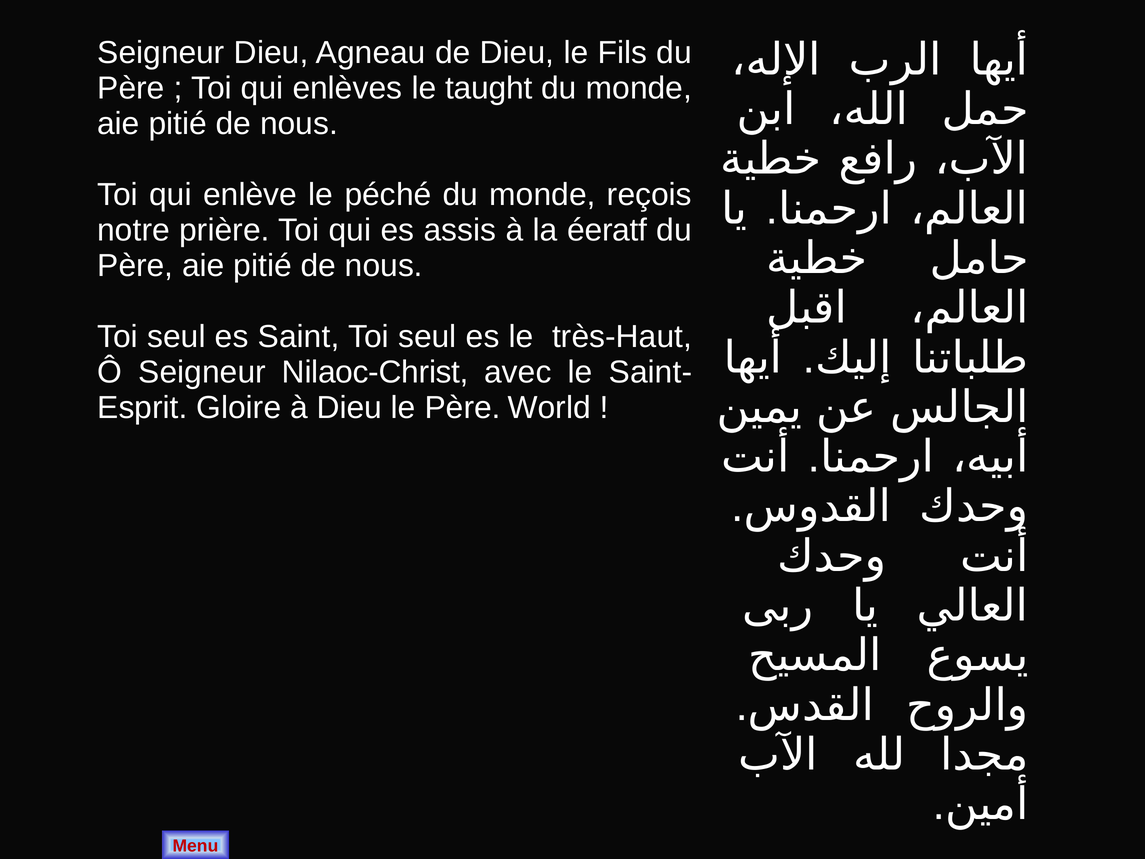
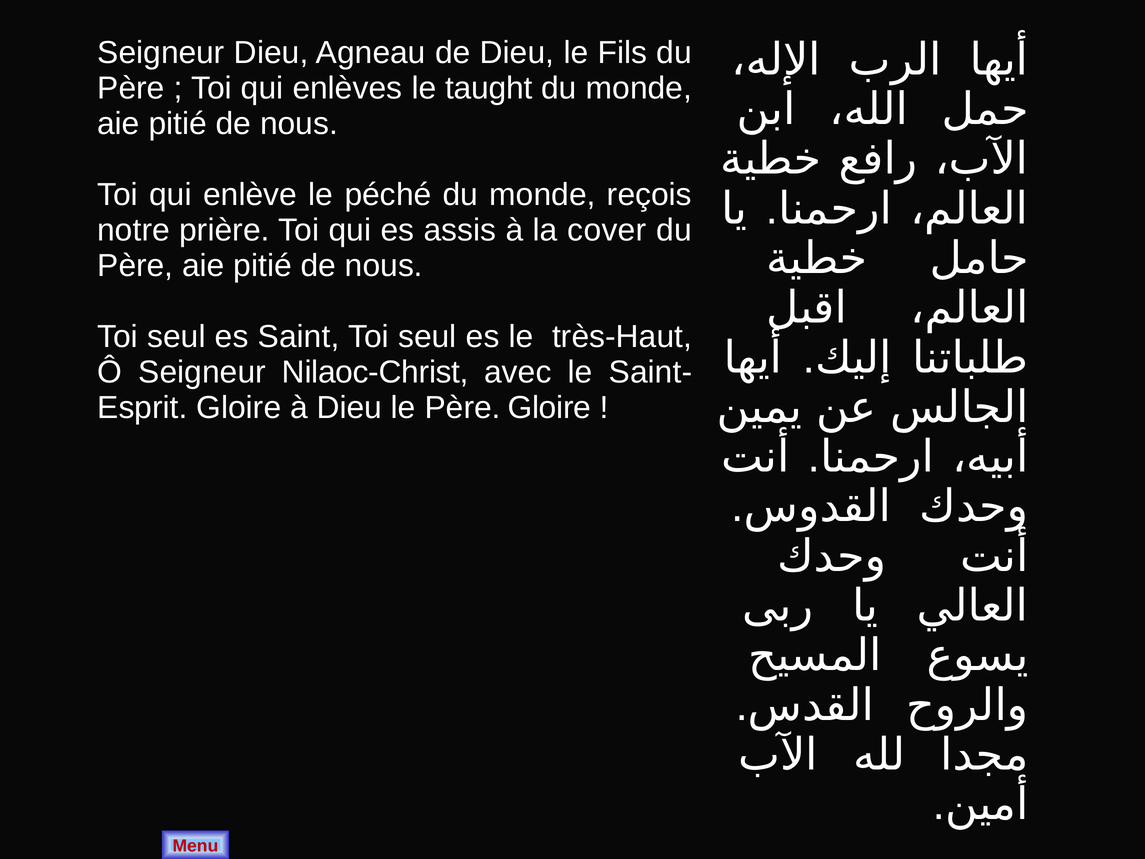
éeratf: éeratf -> cover (607, 230)
Père World: World -> Gloire (549, 407)
